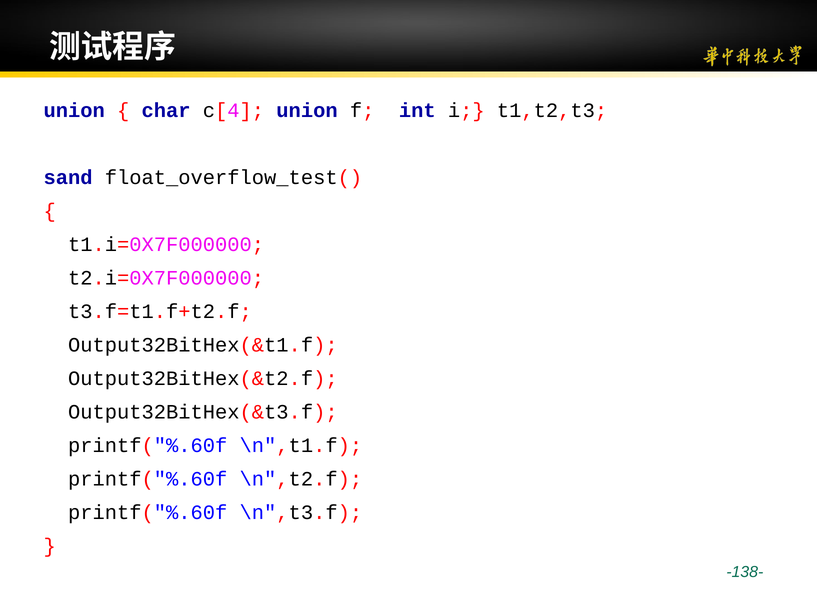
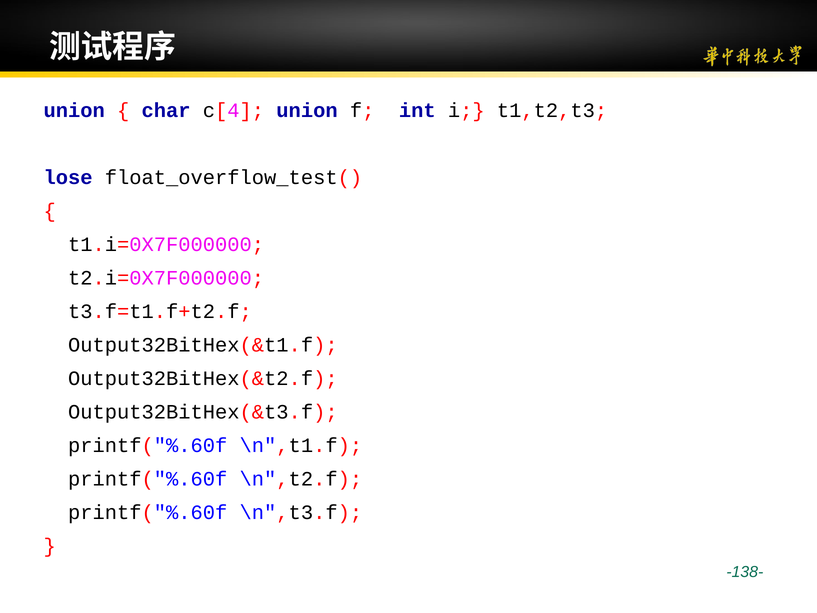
sand: sand -> lose (68, 177)
